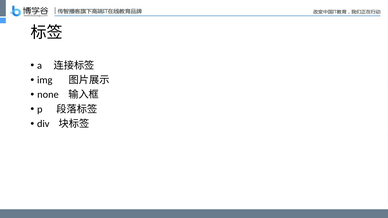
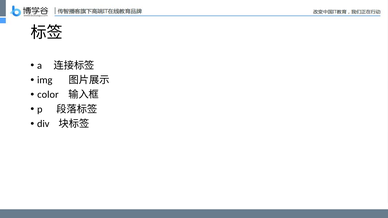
none: none -> color (48, 95)
